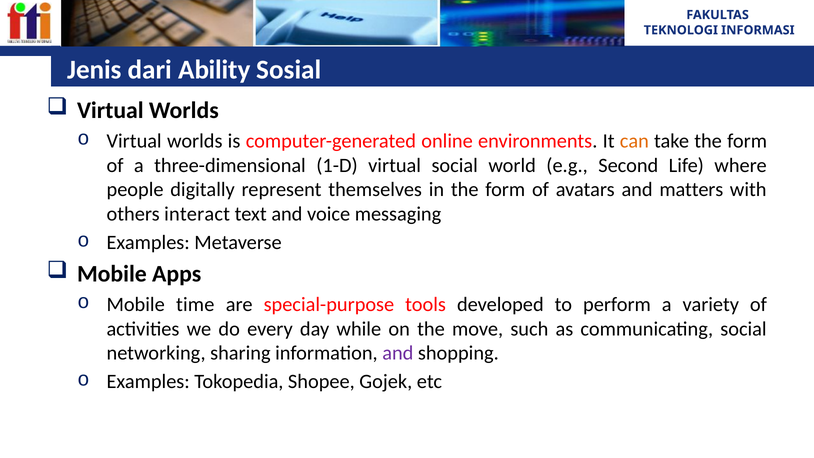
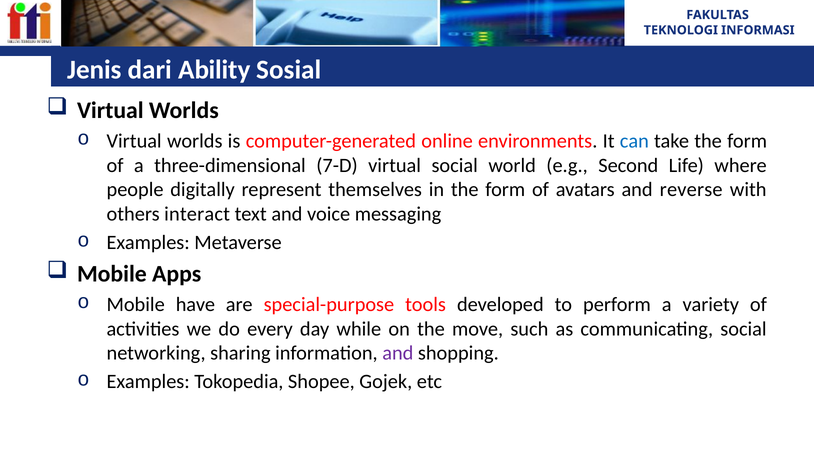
can colour: orange -> blue (634, 141)
1-D: 1-D -> 7-D (337, 165)
matters: matters -> reverse (691, 190)
time: time -> have (195, 304)
